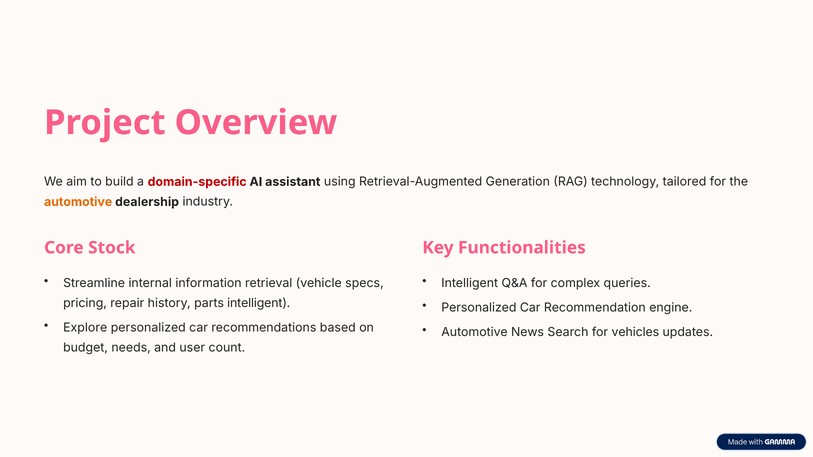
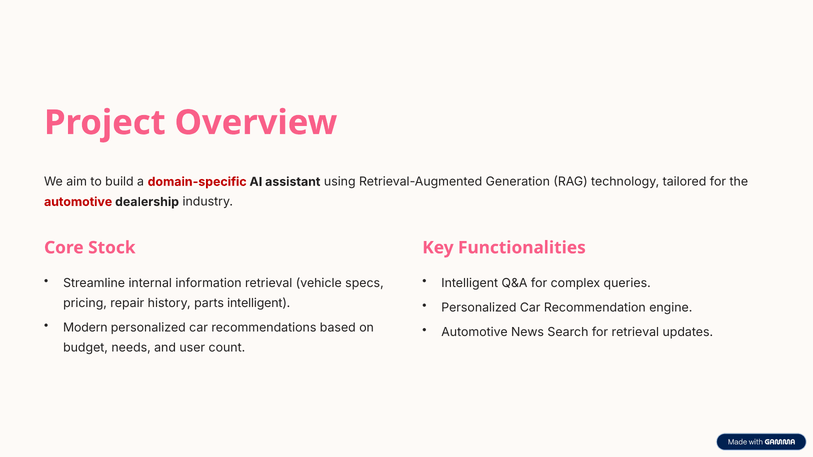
automotive colour: orange -> red (78, 202)
Explore: Explore -> Modern (85, 328)
for vehicles: vehicles -> retrieval (635, 332)
